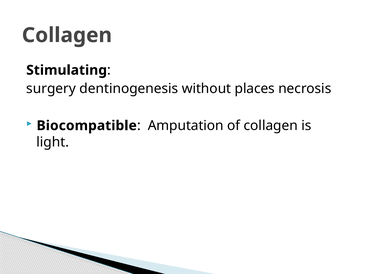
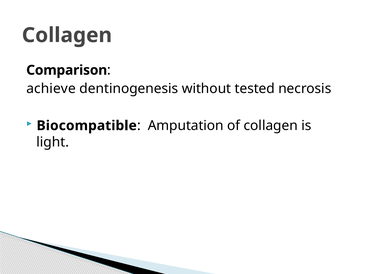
Stimulating: Stimulating -> Comparison (67, 70)
surgery: surgery -> achieve (51, 89)
places: places -> tested (255, 89)
